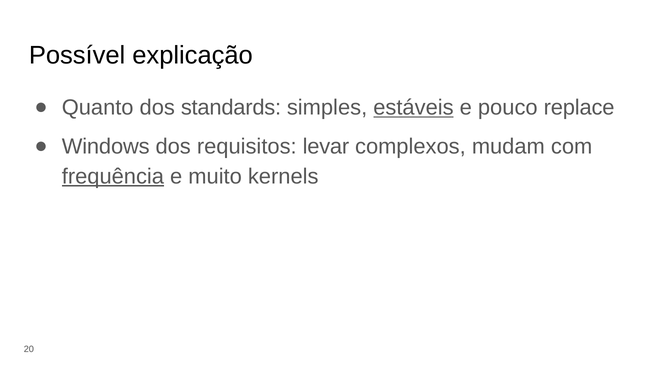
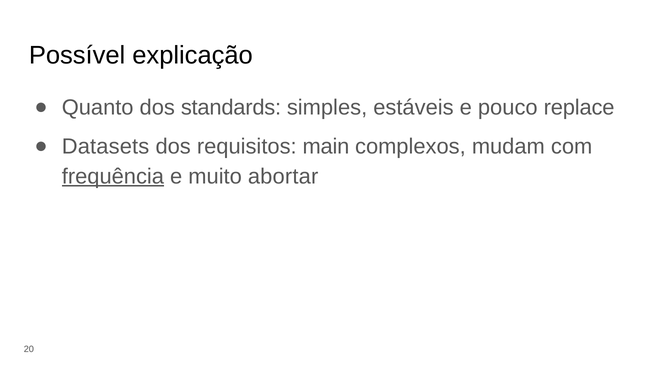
estáveis underline: present -> none (413, 108)
Windows: Windows -> Datasets (106, 147)
levar: levar -> main (326, 147)
kernels: kernels -> abortar (283, 177)
